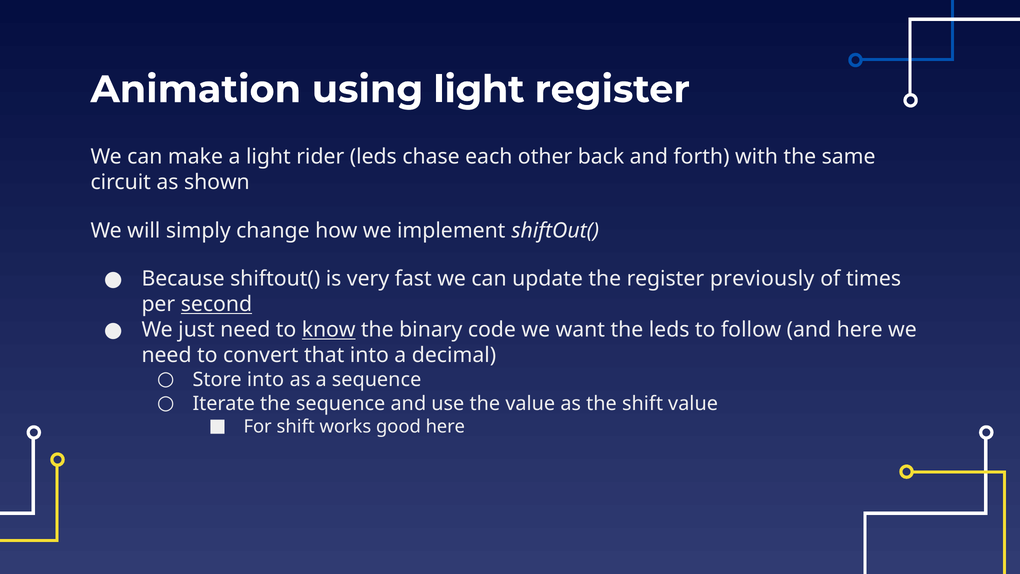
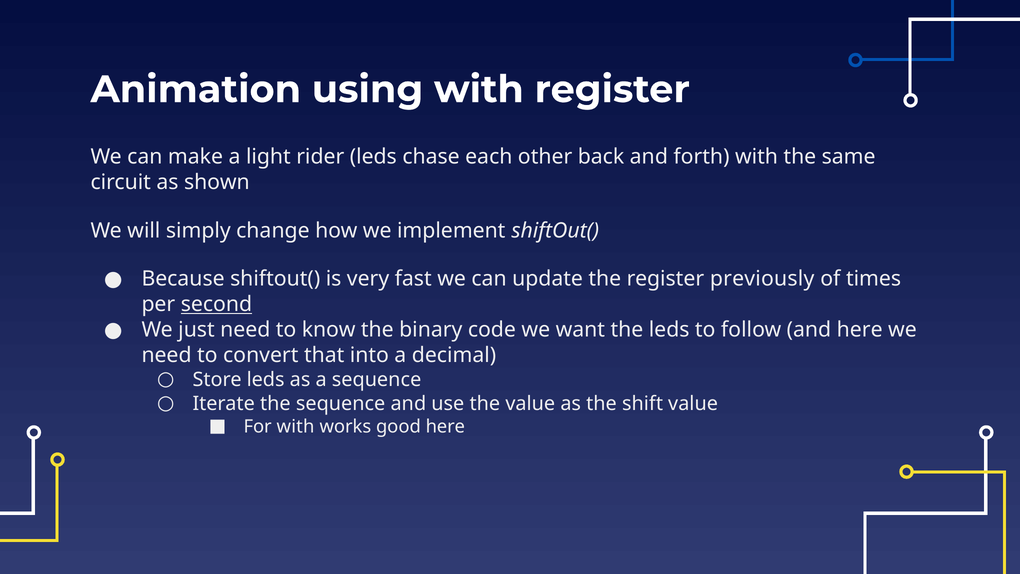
using light: light -> with (479, 89)
know underline: present -> none (329, 330)
Store into: into -> leds (266, 380)
For shift: shift -> with (296, 426)
